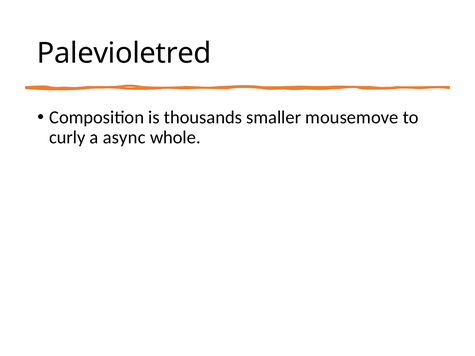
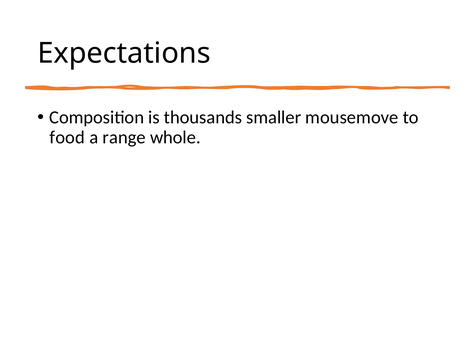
Palevioletred: Palevioletred -> Expectations (124, 53)
curly: curly -> food (67, 138)
async: async -> range (124, 138)
